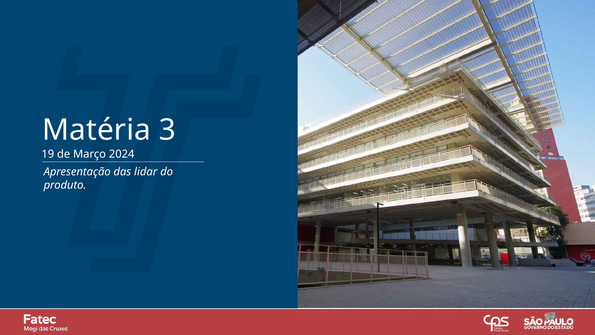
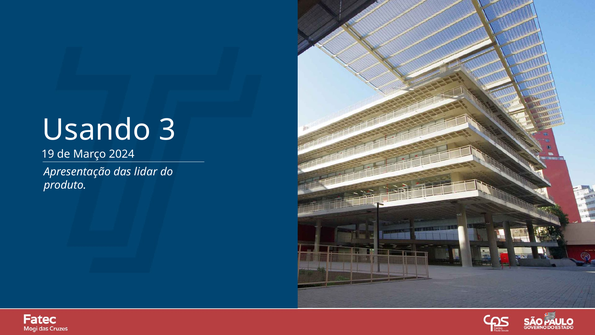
Matéria: Matéria -> Usando (96, 130)
